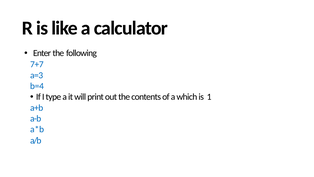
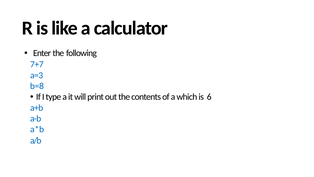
b=4: b=4 -> b=8 (37, 86)
1: 1 -> 6 (209, 97)
